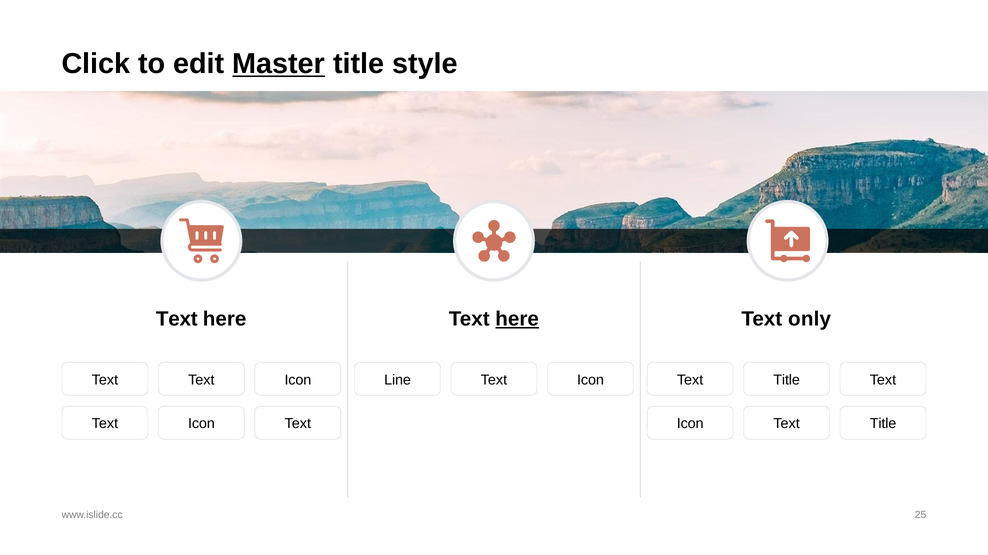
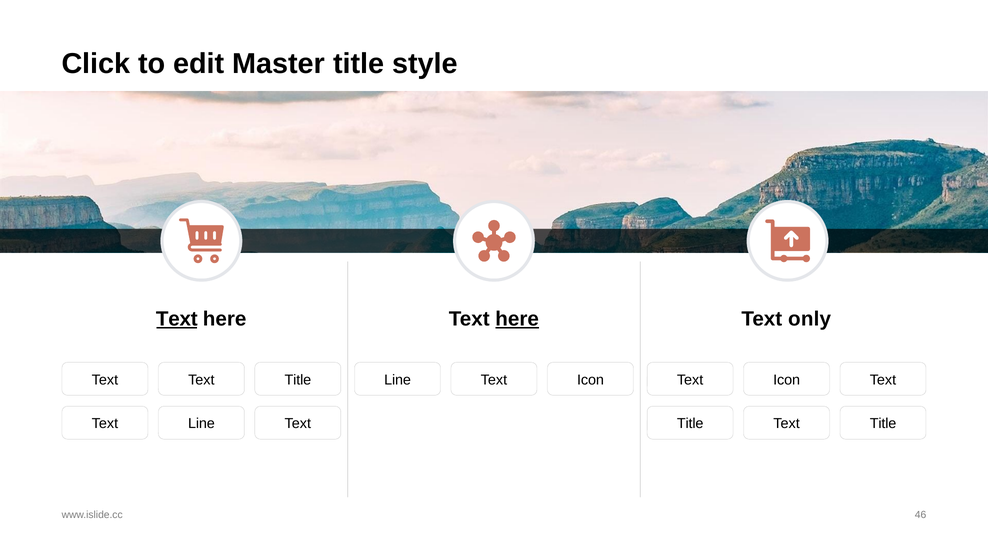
Master underline: present -> none (279, 64)
Text underline: none -> present (177, 319)
Text Text Icon: Icon -> Title (298, 380)
Title: Title -> Icon (787, 380)
Icon: Icon -> Line (201, 424)
Icon: Icon -> Title (690, 424)
25: 25 -> 46 (921, 516)
